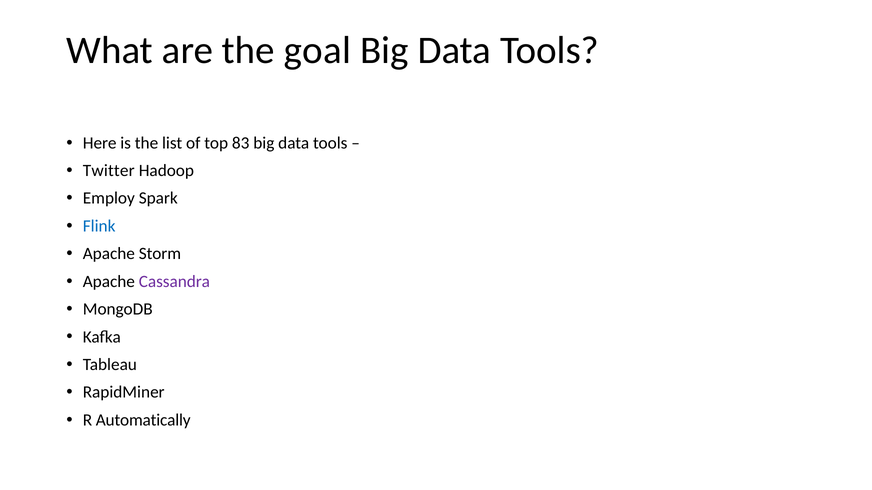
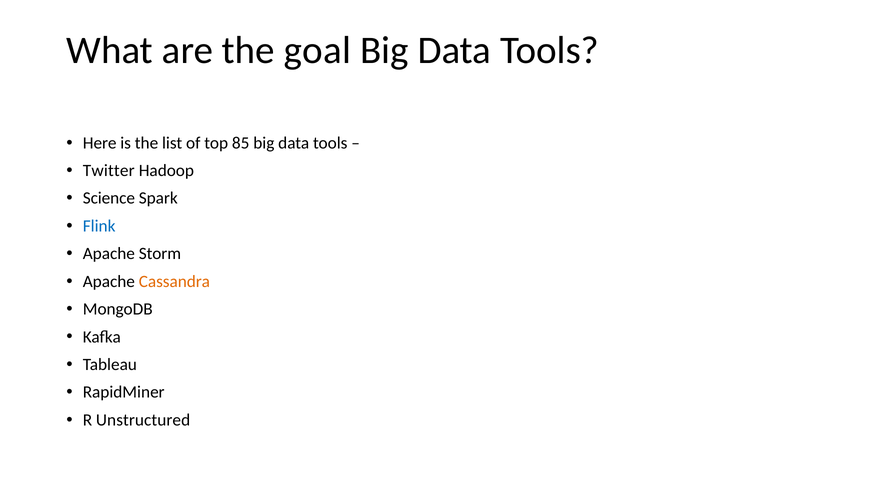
83: 83 -> 85 (241, 143)
Employ: Employ -> Science (109, 199)
Cassandra colour: purple -> orange (174, 282)
Automatically: Automatically -> Unstructured (143, 420)
